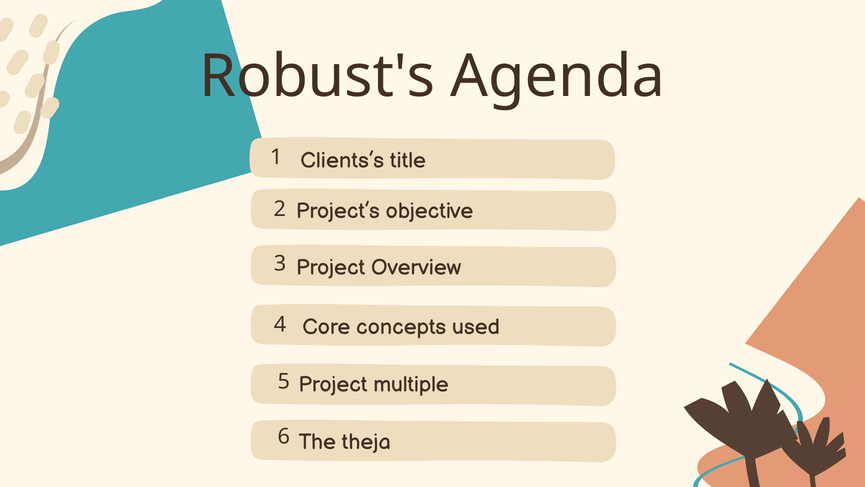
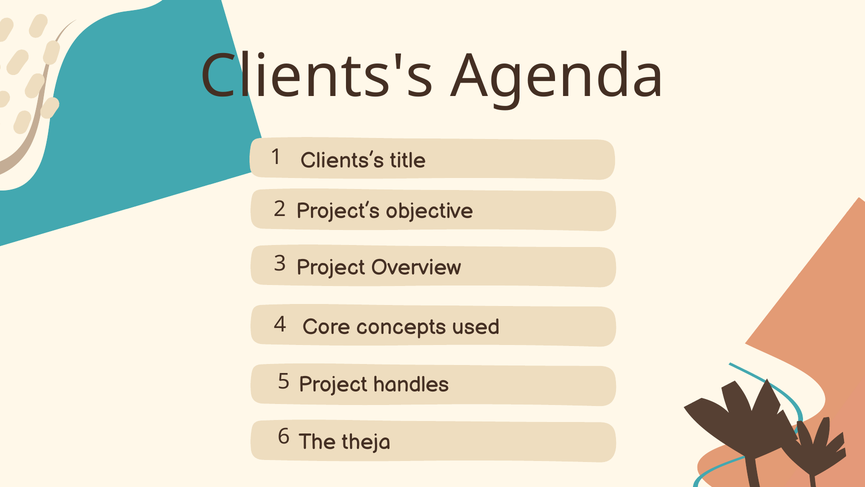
Robust's: Robust's -> Clients's (317, 77)
multiple: multiple -> handles (411, 384)
